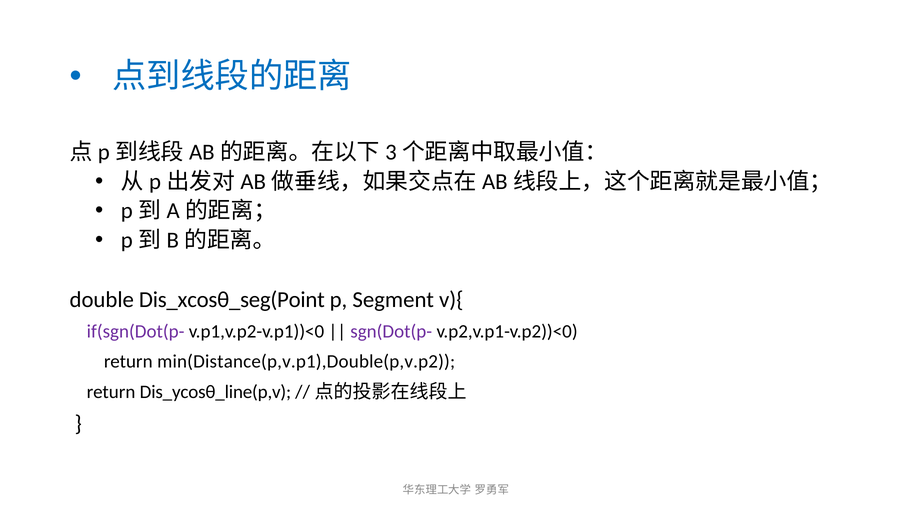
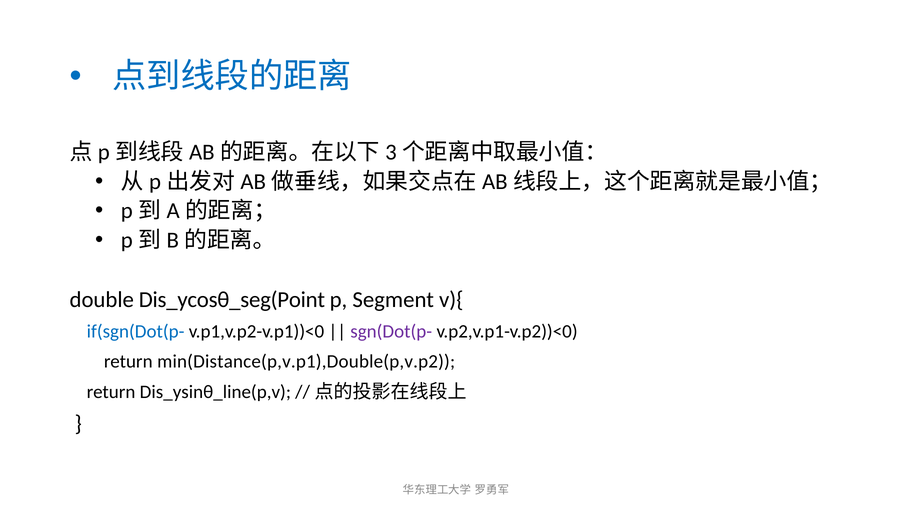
Dis_xcosθ_seg(Point: Dis_xcosθ_seg(Point -> Dis_ycosθ_seg(Point (232, 300)
if(sgn(Dot(p- colour: purple -> blue (136, 332)
Dis_ycosθ_line(p,v: Dis_ycosθ_line(p,v -> Dis_ysinθ_line(p,v (215, 392)
